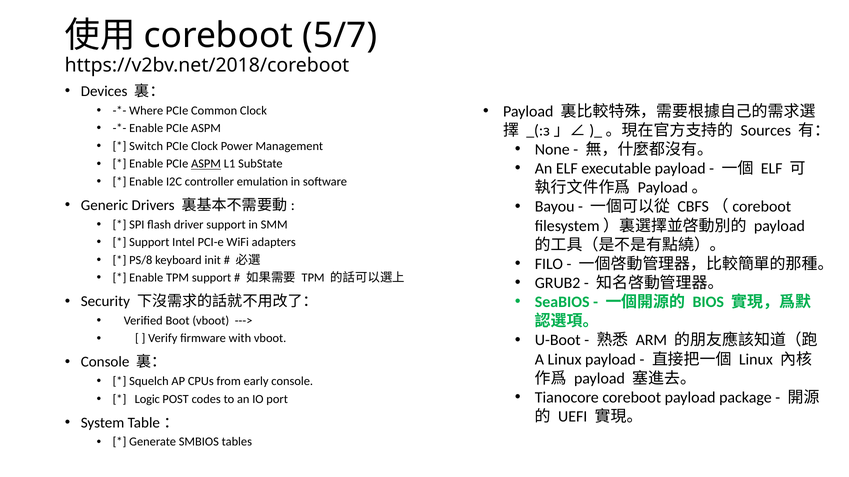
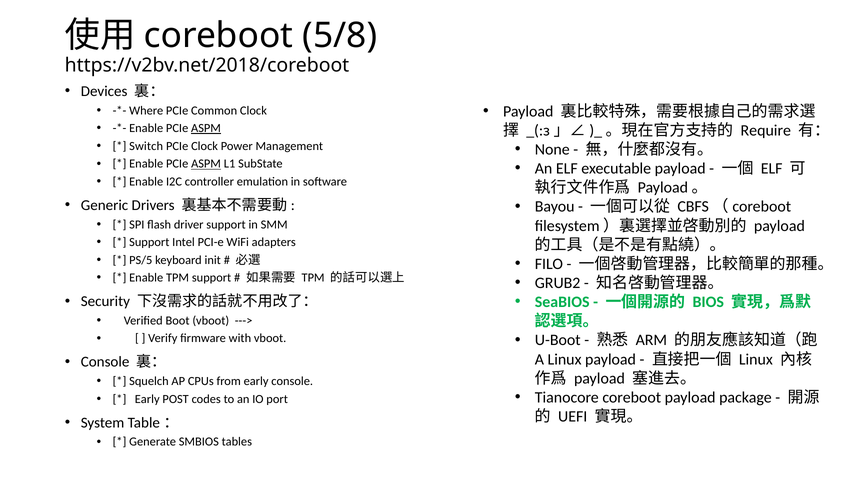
5/7: 5/7 -> 5/8 (340, 36)
ASPM underline: none -> present (206, 128)
Sources: Sources -> Require (766, 131)
PS/8: PS/8 -> PS/5 (141, 260)
Logic: Logic -> Early (147, 399)
